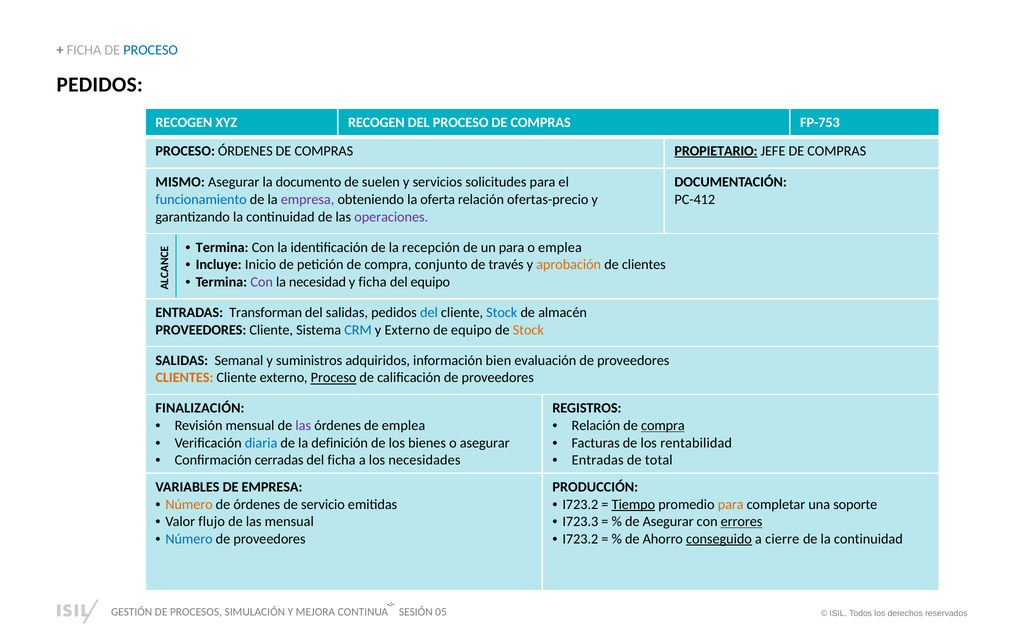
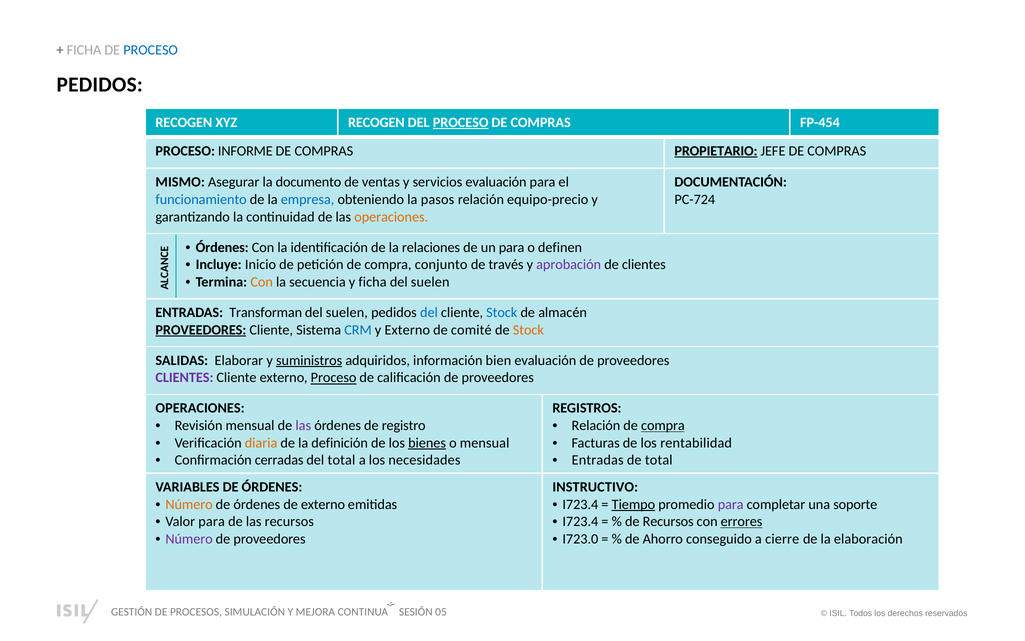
PROCESO underline: none -> present (461, 122)
FP-753: FP-753 -> FP-454 (820, 122)
PROCESO ÓRDENES: ÓRDENES -> INFORME (245, 151)
suelen: suelen -> ventas (381, 182)
servicios solicitudes: solicitudes -> evaluación (496, 182)
empresa colour: purple -> blue (308, 199)
oferta: oferta -> pasos (438, 199)
ofertas-precio: ofertas-precio -> equipo-precio (548, 199)
PC-412: PC-412 -> PC-724 (695, 199)
operaciones colour: purple -> orange (391, 217)
Termina: Termina -> Órdenes (222, 247)
recepción: recepción -> relaciones (431, 247)
o emplea: emplea -> definen (560, 247)
aprobación colour: orange -> purple (569, 265)
Con colour: purple -> orange (262, 282)
necesidad: necesidad -> secuencia (317, 282)
equipo: equipo -> suelen (430, 282)
salidas: salidas -> suelen (347, 312)
PROVEEDORES underline: none -> present (201, 330)
de equipo: equipo -> comité (471, 330)
Semanal: Semanal -> Elaborar (239, 360)
suministros underline: none -> present (309, 360)
CLIENTES colour: orange -> purple (184, 378)
FINALIZACIÓN: FINALIZACIÓN -> OPERACIONES (200, 408)
de emplea: emplea -> registro (404, 425)
diaria colour: blue -> orange (261, 443)
bienes underline: none -> present (427, 443)
o asegurar: asegurar -> mensual (485, 443)
del ficha: ficha -> total (341, 460)
VARIABLES DE EMPRESA: EMPRESA -> ÓRDENES (272, 487)
PRODUCCIÓN: PRODUCCIÓN -> INSTRUCTIVO (595, 487)
de servicio: servicio -> externo (323, 504)
I723.2: I723.2 -> I723.4 (580, 504)
para colour: orange -> purple (731, 504)
Valor flujo: flujo -> para (212, 521)
las mensual: mensual -> recursos (289, 521)
I723.3: I723.3 -> I723.4 (580, 521)
de Asegurar: Asegurar -> Recursos (668, 521)
Número colour: blue -> purple (189, 539)
I723.2: I723.2 -> I723.0 (580, 539)
conseguido underline: present -> none (719, 539)
de la continuidad: continuidad -> elaboración (868, 539)
